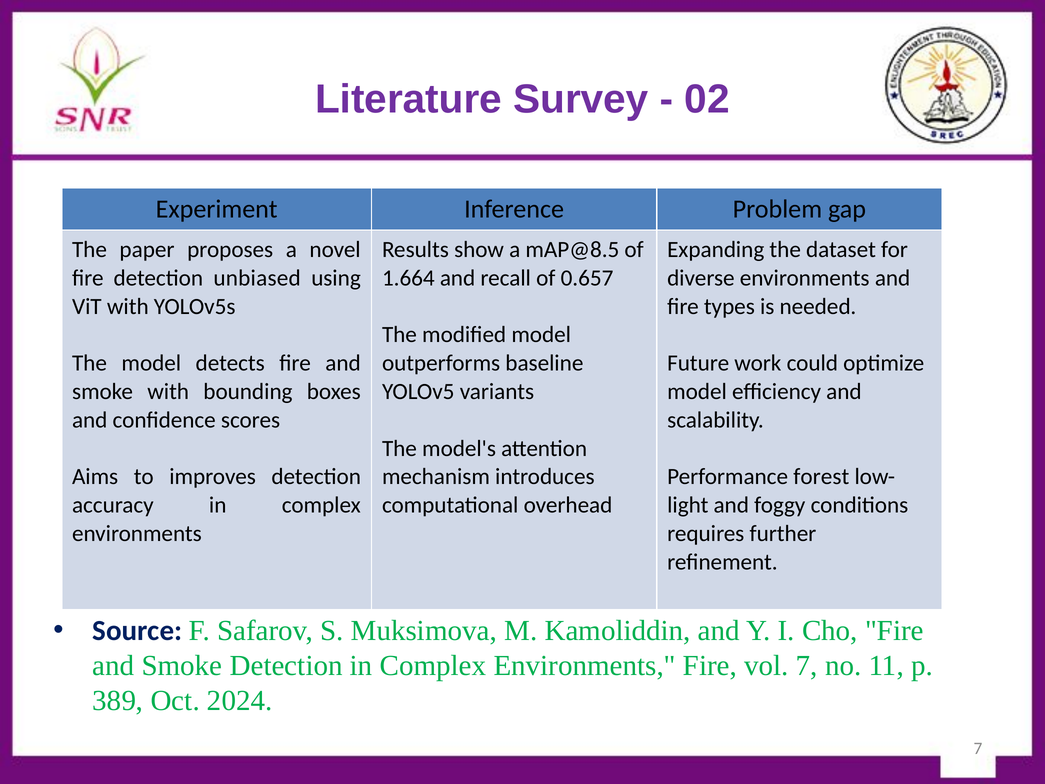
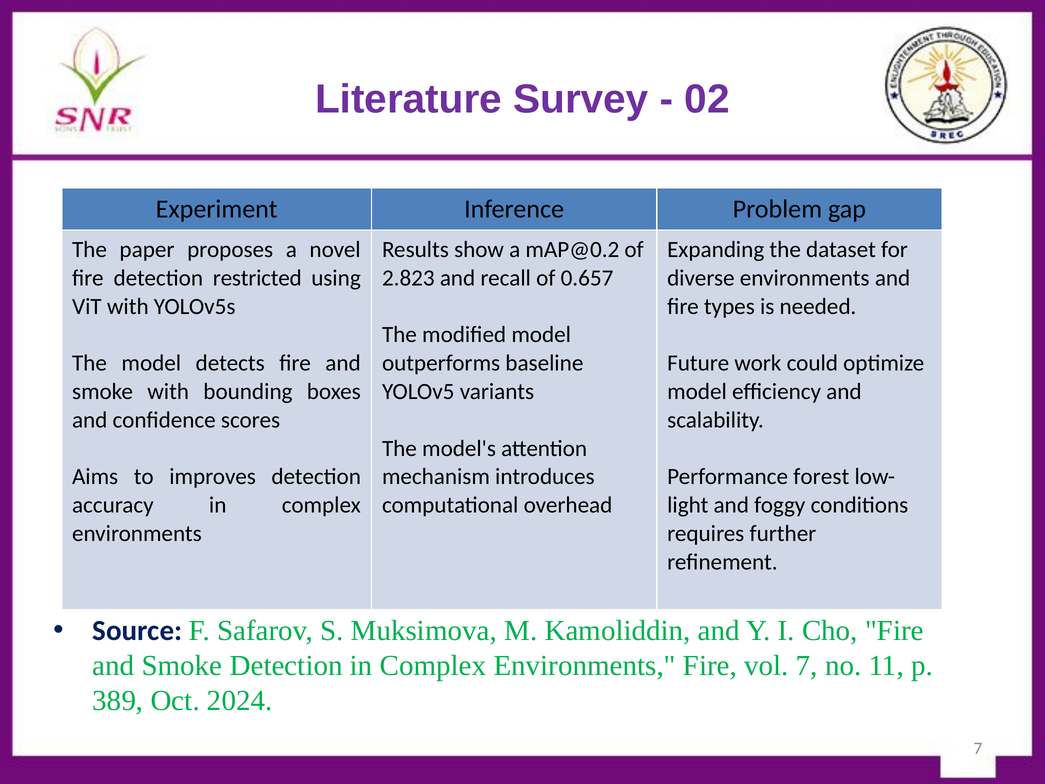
mAP@8.5: mAP@8.5 -> mAP@0.2 (572, 250)
unbiased: unbiased -> restricted (257, 278)
1.664: 1.664 -> 2.823 (408, 278)
